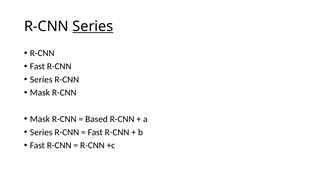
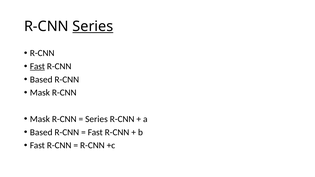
Fast underline: none -> present (37, 66)
Series: Series -> Based (41, 80)
Based: Based -> Series (96, 119)
Series: Series -> Based (41, 132)
